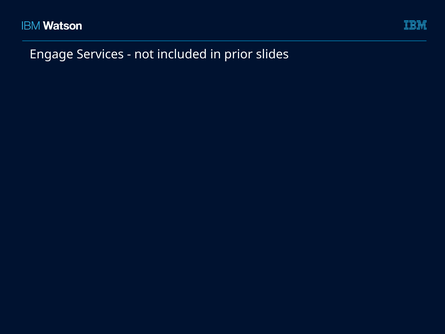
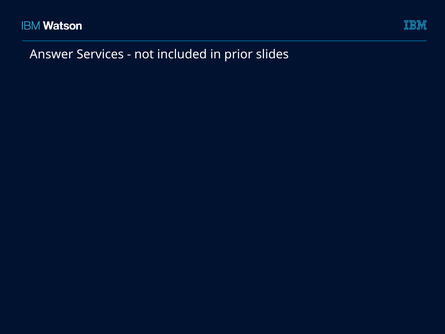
Engage: Engage -> Answer (51, 54)
